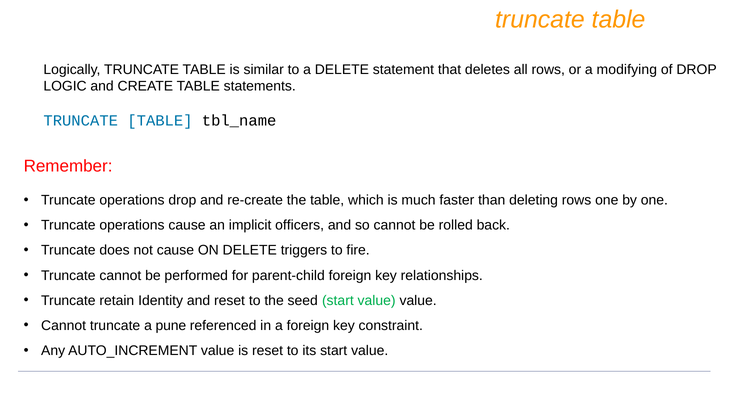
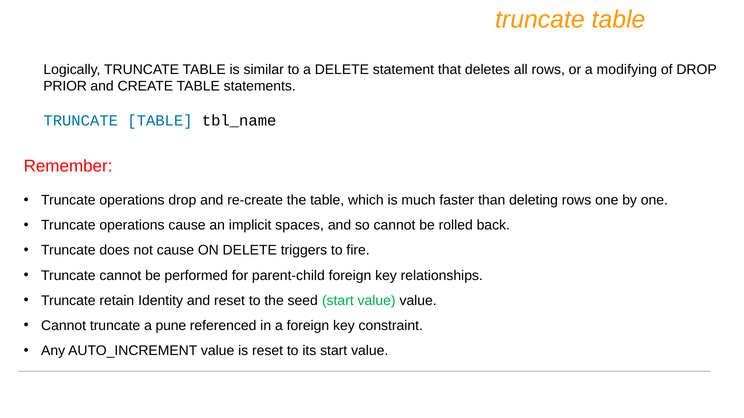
LOGIC: LOGIC -> PRIOR (65, 86)
officers: officers -> spaces (300, 226)
